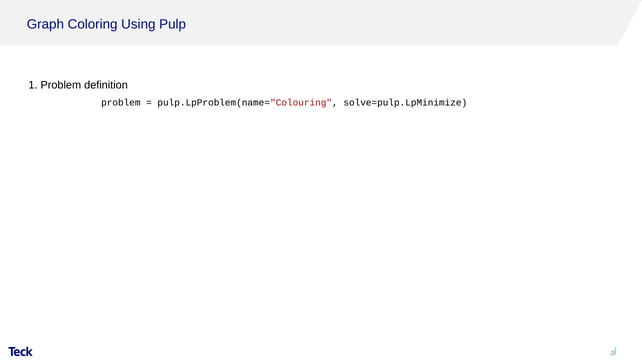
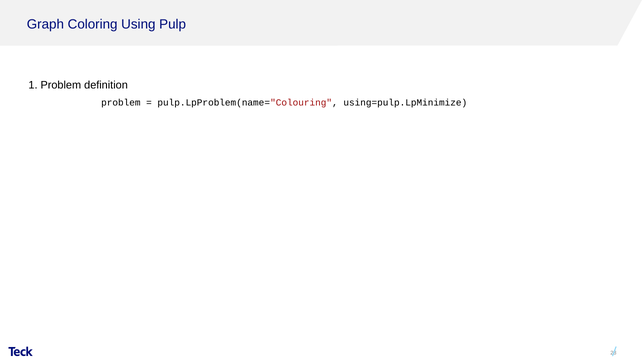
solve=pulp.LpMinimize: solve=pulp.LpMinimize -> using=pulp.LpMinimize (405, 103)
